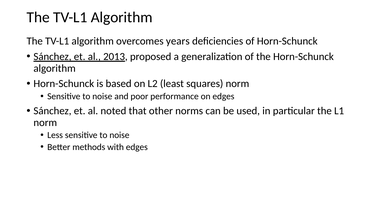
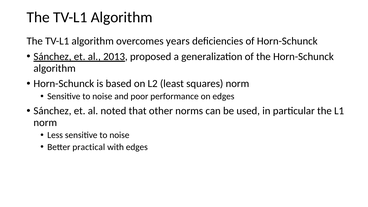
methods: methods -> practical (89, 147)
